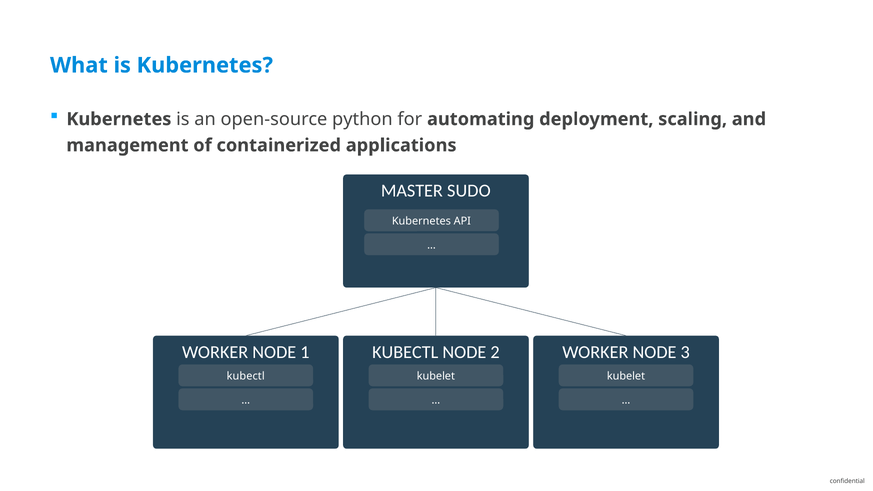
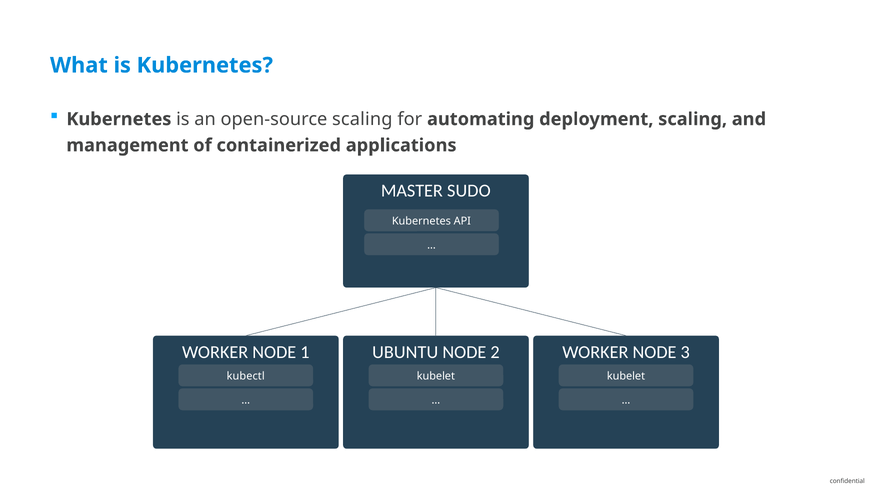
open-source python: python -> scaling (362, 119)
1 KUBECTL: KUBECTL -> UBUNTU (405, 352)
